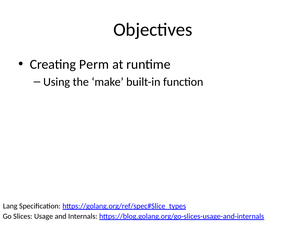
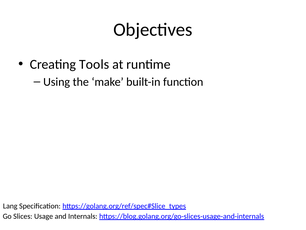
Perm: Perm -> Tools (94, 64)
